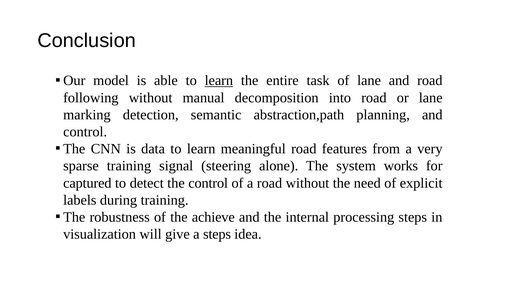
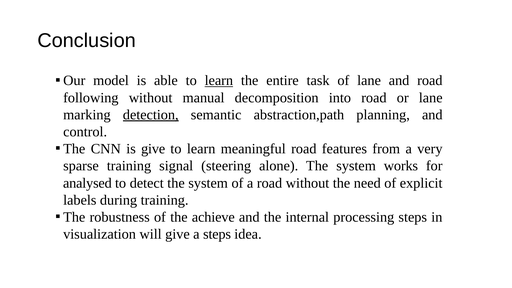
detection underline: none -> present (151, 115)
is data: data -> give (153, 149)
captured: captured -> analysed (87, 183)
detect the control: control -> system (208, 183)
